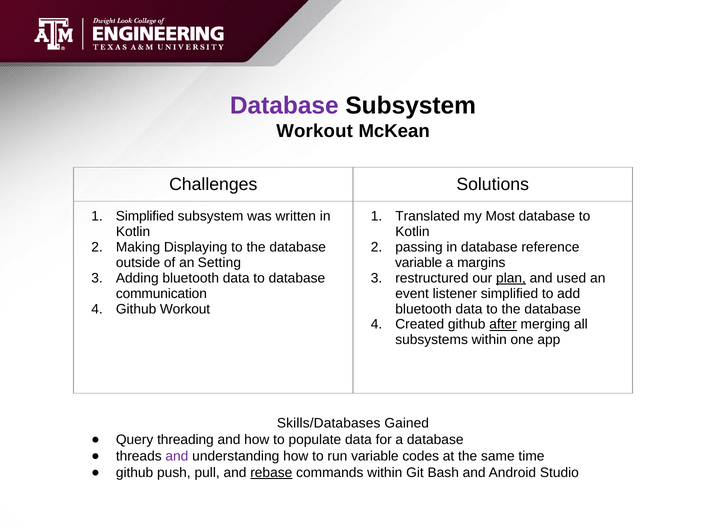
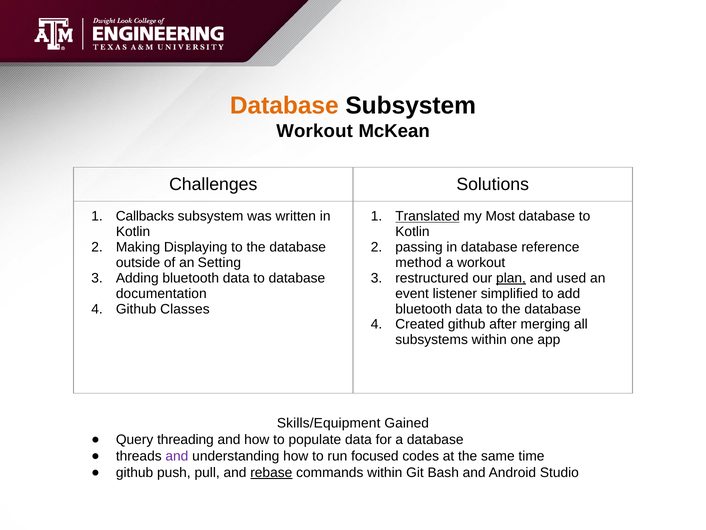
Database colour: purple -> orange (284, 105)
Simplified: Simplified -> Callbacks (145, 216)
Translated underline: none -> present (428, 216)
variable: variable -> method (419, 262)
a margins: margins -> workout (481, 262)
communication: communication -> documentation (161, 293)
Github Workout: Workout -> Classes (185, 309)
after underline: present -> none (503, 324)
Skills/Databases: Skills/Databases -> Skills/Equipment (329, 423)
run variable: variable -> focused (375, 456)
